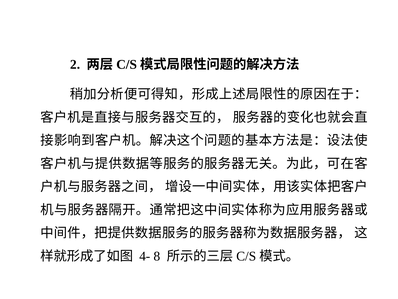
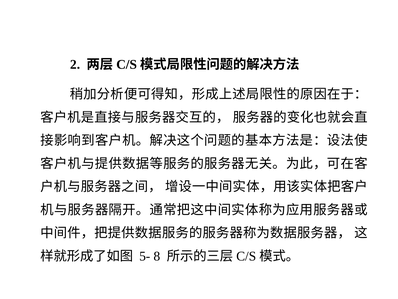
4-: 4- -> 5- (145, 256)
